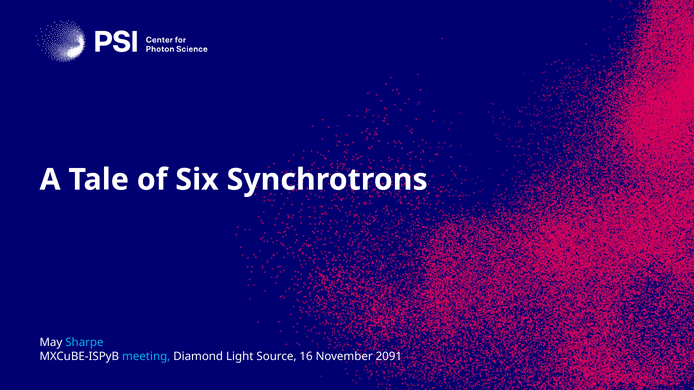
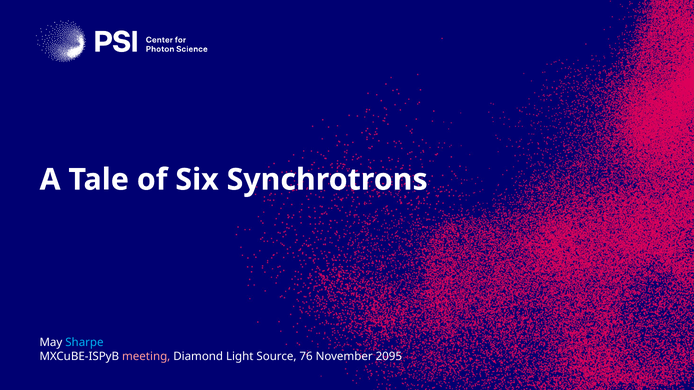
meeting colour: light blue -> pink (146, 357)
16: 16 -> 76 (306, 357)
2091: 2091 -> 2095 (389, 357)
